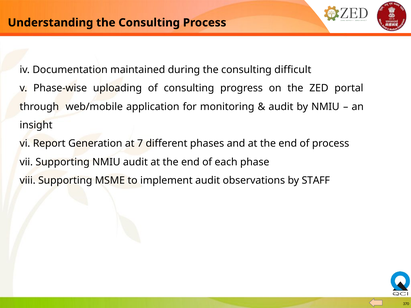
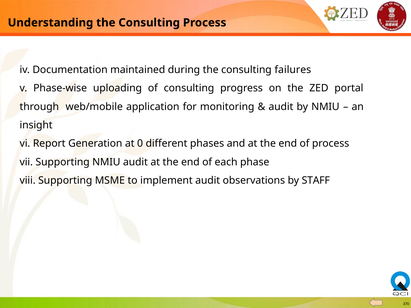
difficult: difficult -> failures (293, 70)
7: 7 -> 0 (140, 144)
